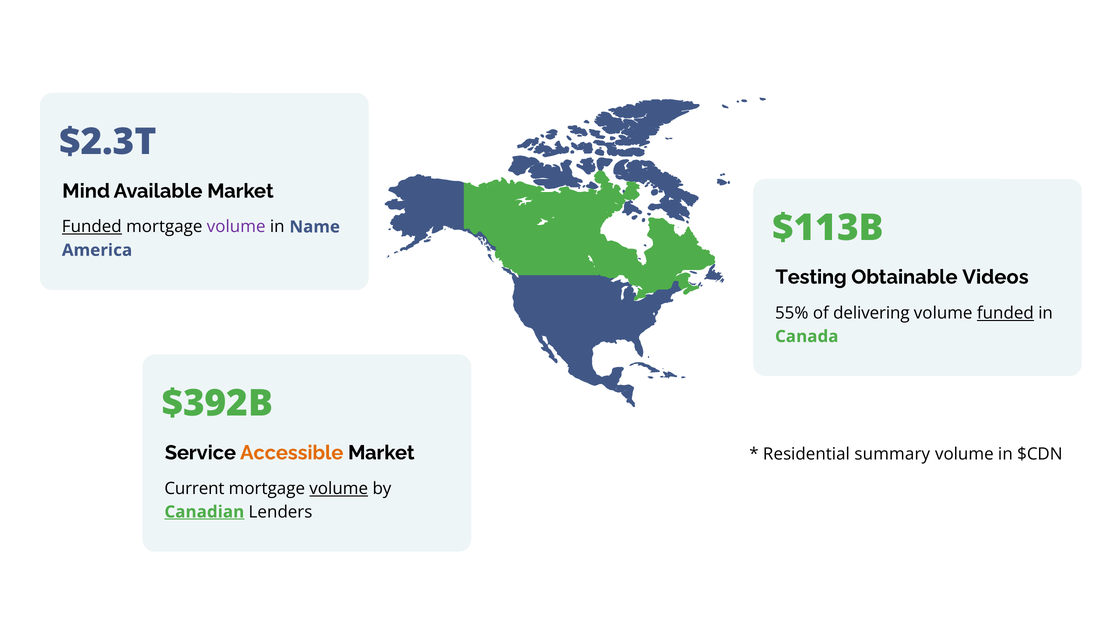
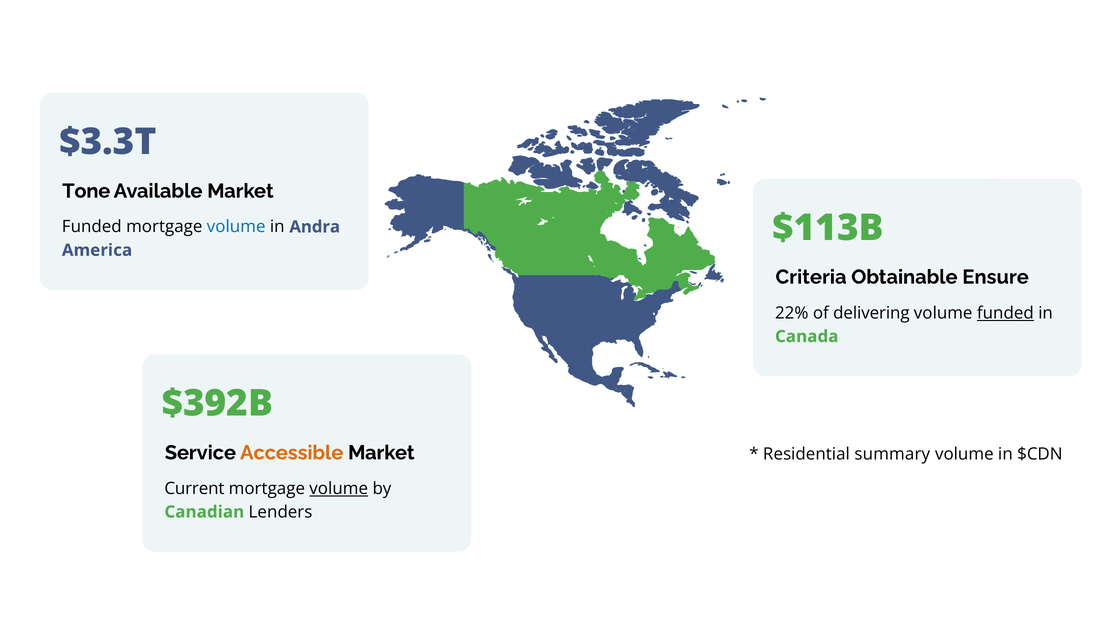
$2.3T: $2.3T -> $3.3T (108, 142)
Mind: Mind -> Tone (86, 191)
Funded underline: present -> none (92, 227)
volume colour: purple -> blue (236, 227)
Name: Name -> Andra (315, 227)
Testing: Testing -> Criteria (811, 277)
Videos: Videos -> Ensure (996, 277)
55%: 55% -> 22% (792, 313)
Canadian underline: present -> none (204, 512)
